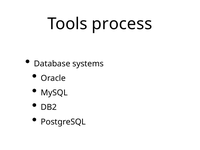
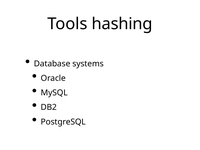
process: process -> hashing (122, 24)
